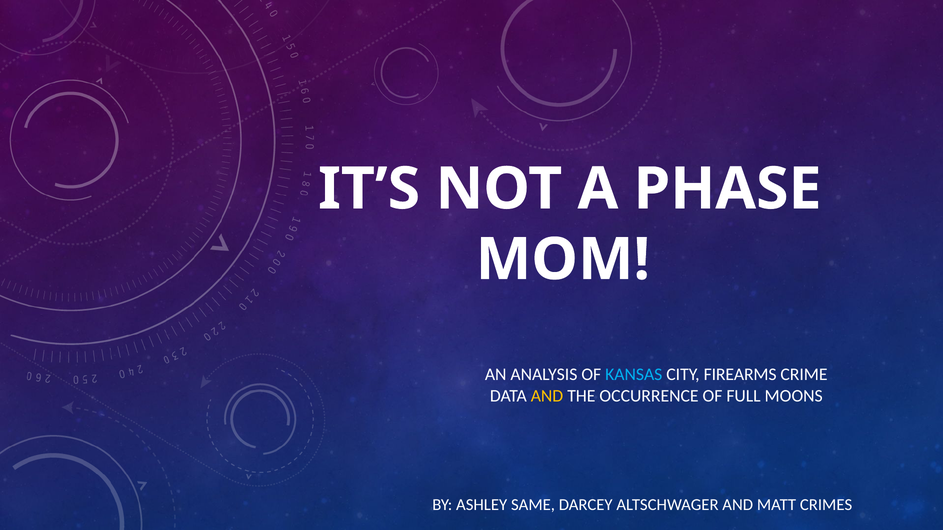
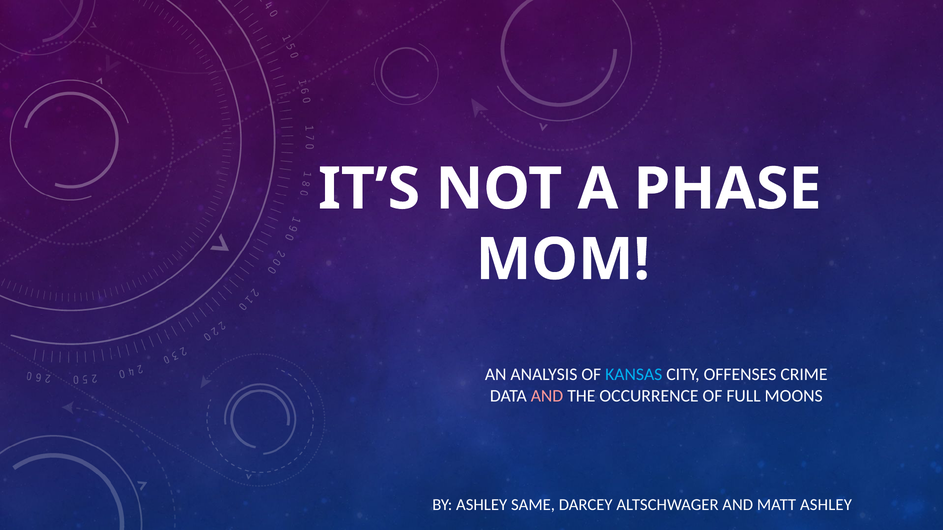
FIREARMS: FIREARMS -> OFFENSES (740, 375)
AND colour: yellow -> pink (547, 396)
MATT CRIMES: CRIMES -> ASHLEY (826, 505)
